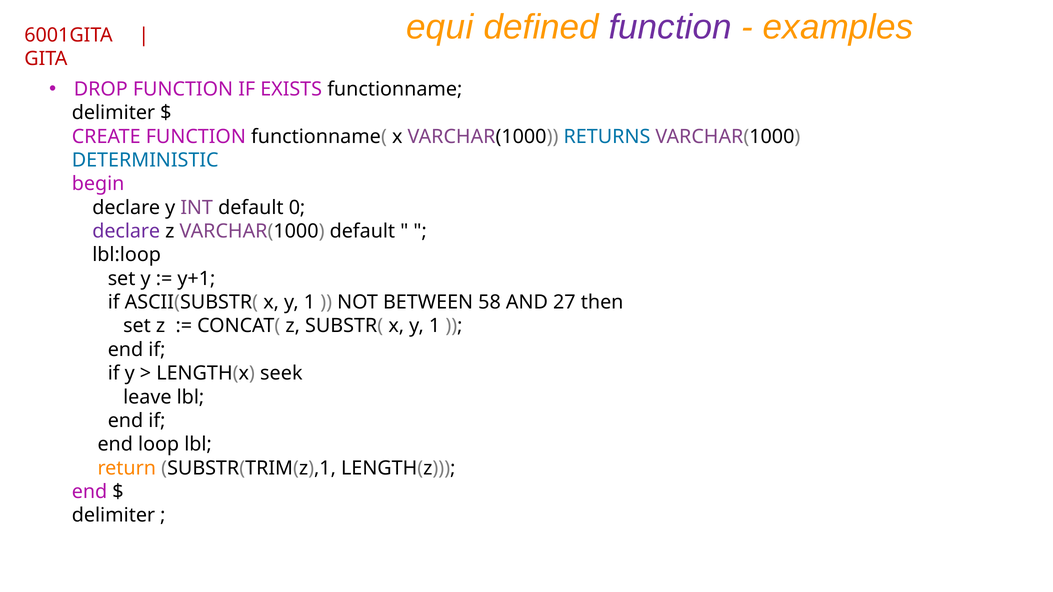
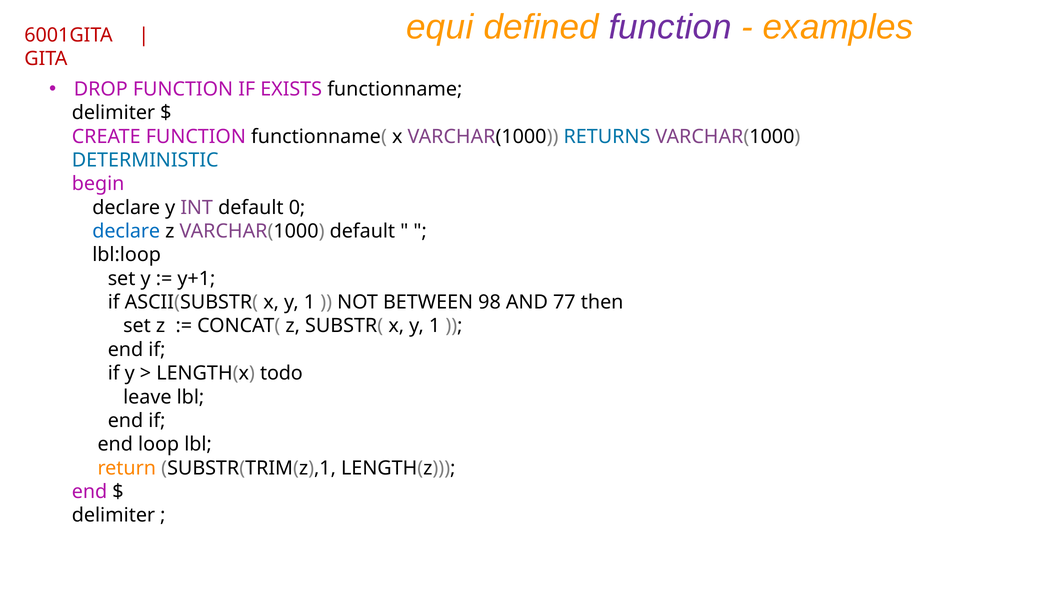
declare colour: purple -> blue (126, 231)
58: 58 -> 98 (490, 302)
27: 27 -> 77 (564, 302)
seek: seek -> todo (281, 374)
